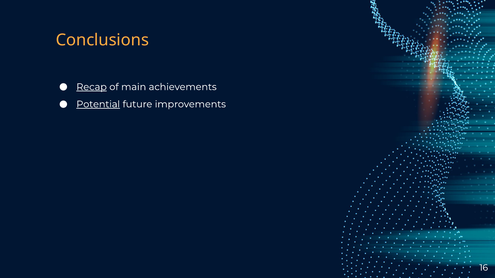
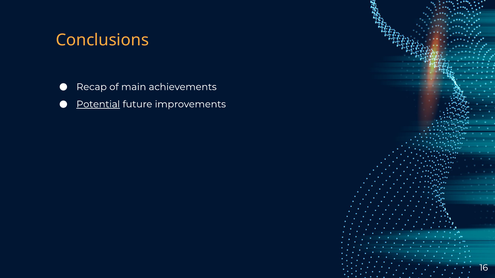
Recap underline: present -> none (92, 87)
